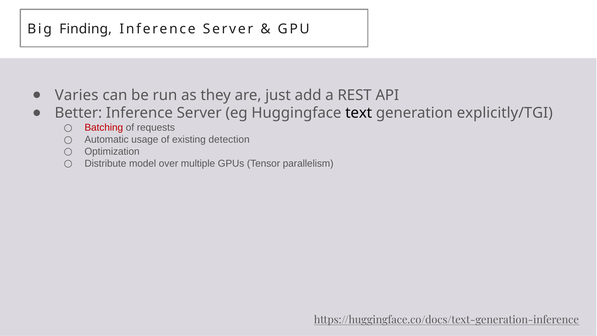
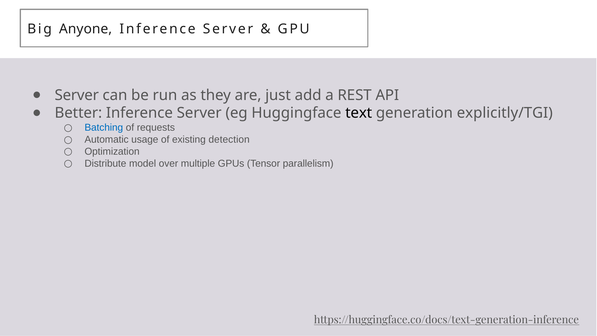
Finding: Finding -> Anyone (86, 29)
Varies: Varies -> Server (77, 95)
Batching colour: red -> blue (104, 128)
